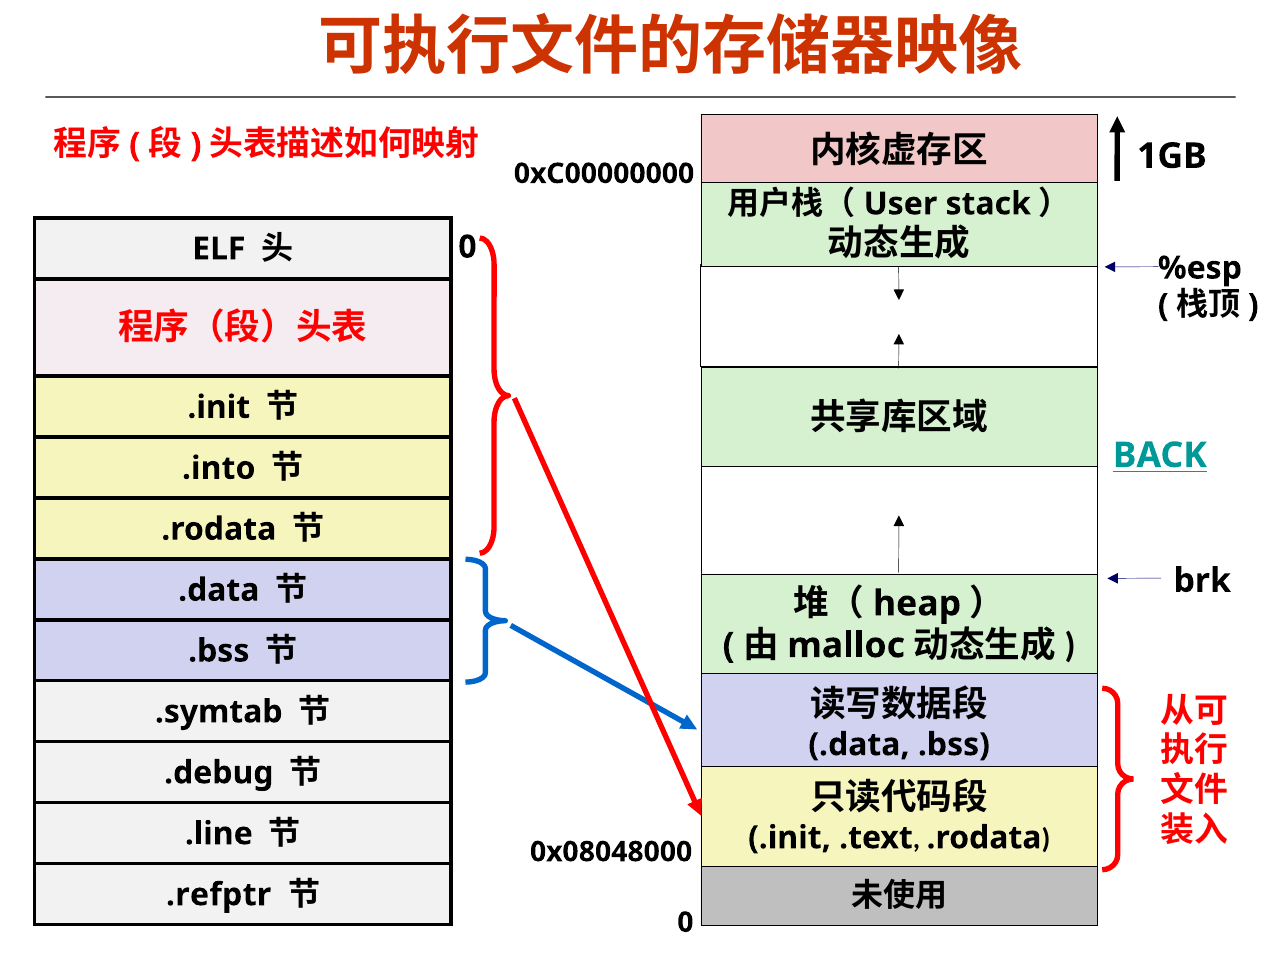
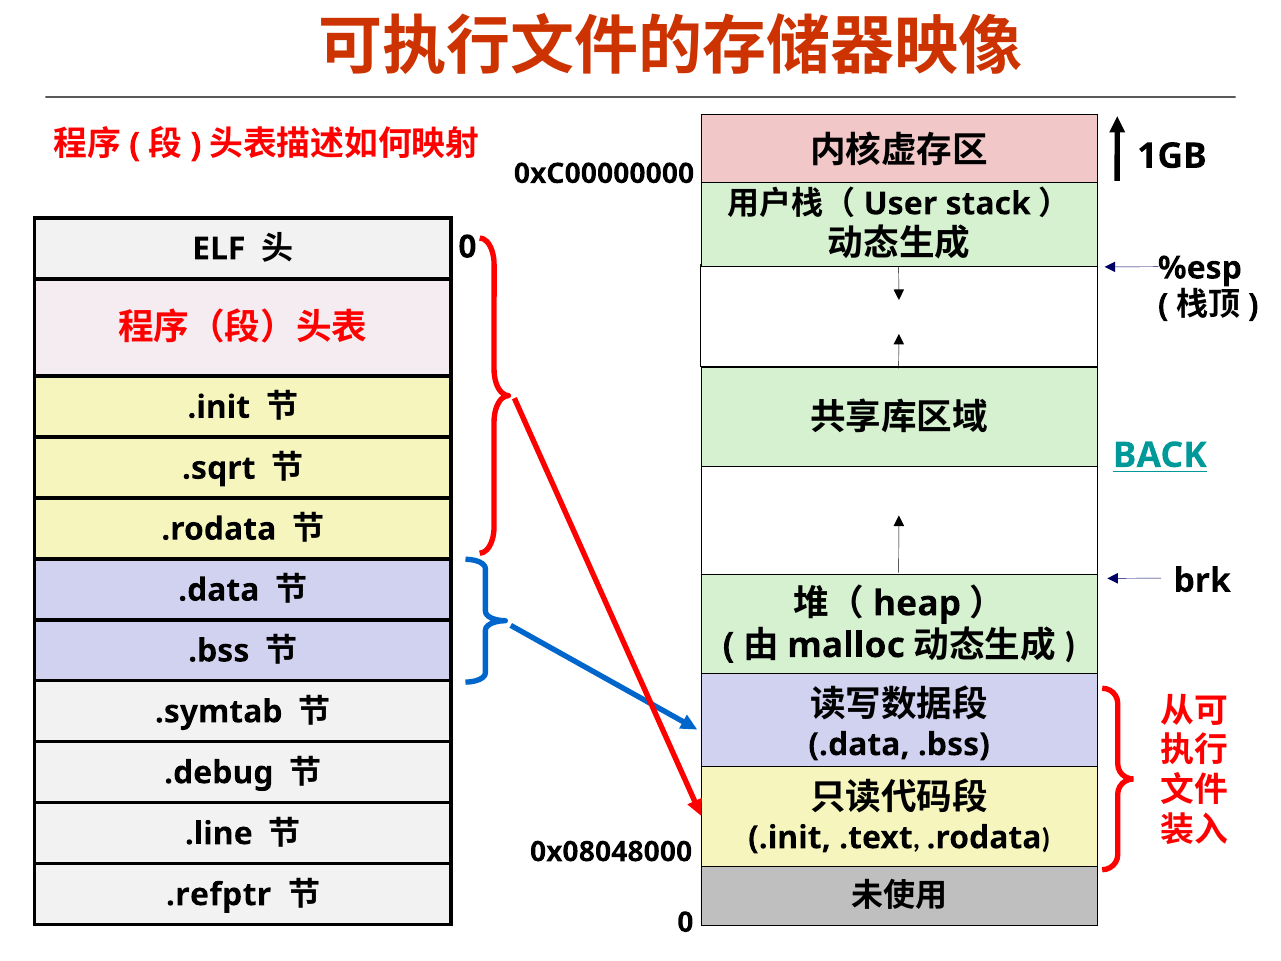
.into: .into -> .sqrt (219, 468)
